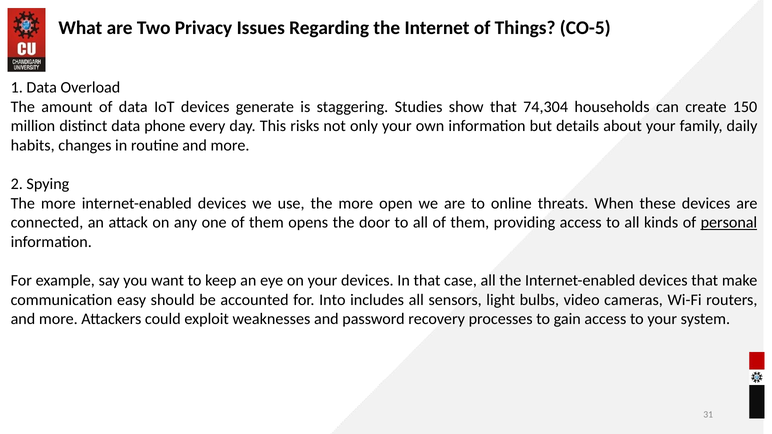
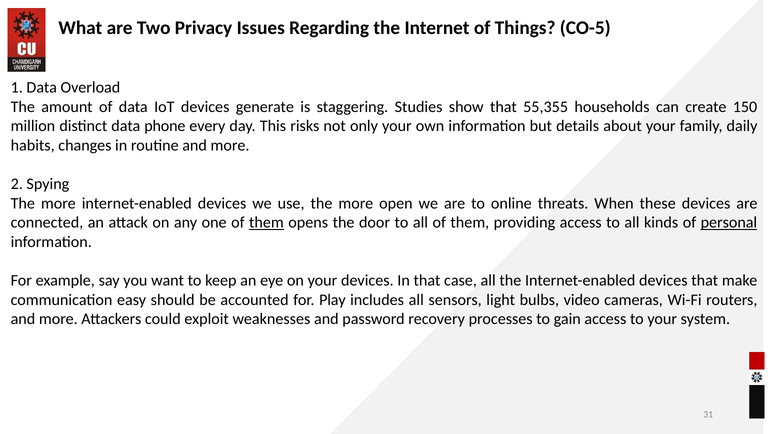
74,304: 74,304 -> 55,355 (546, 107)
them underline: none -> present (266, 223)
Into: Into -> Play (332, 300)
